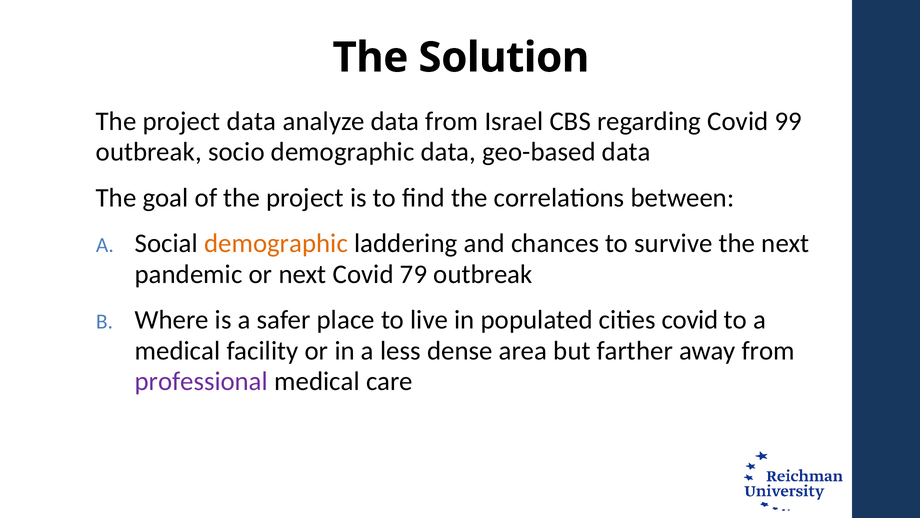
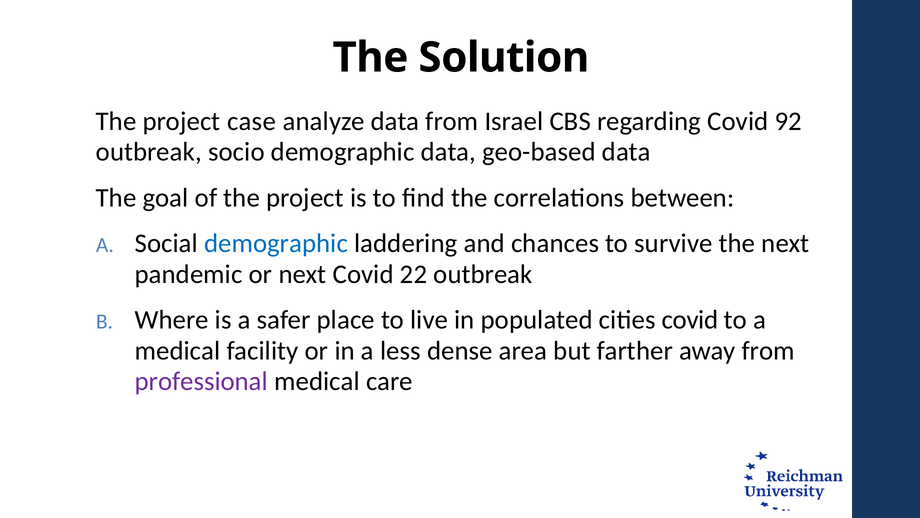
project data: data -> case (251, 121)
99: 99 -> 92 (788, 121)
demographic colour: orange -> blue (276, 243)
79: 79 -> 22 (414, 274)
